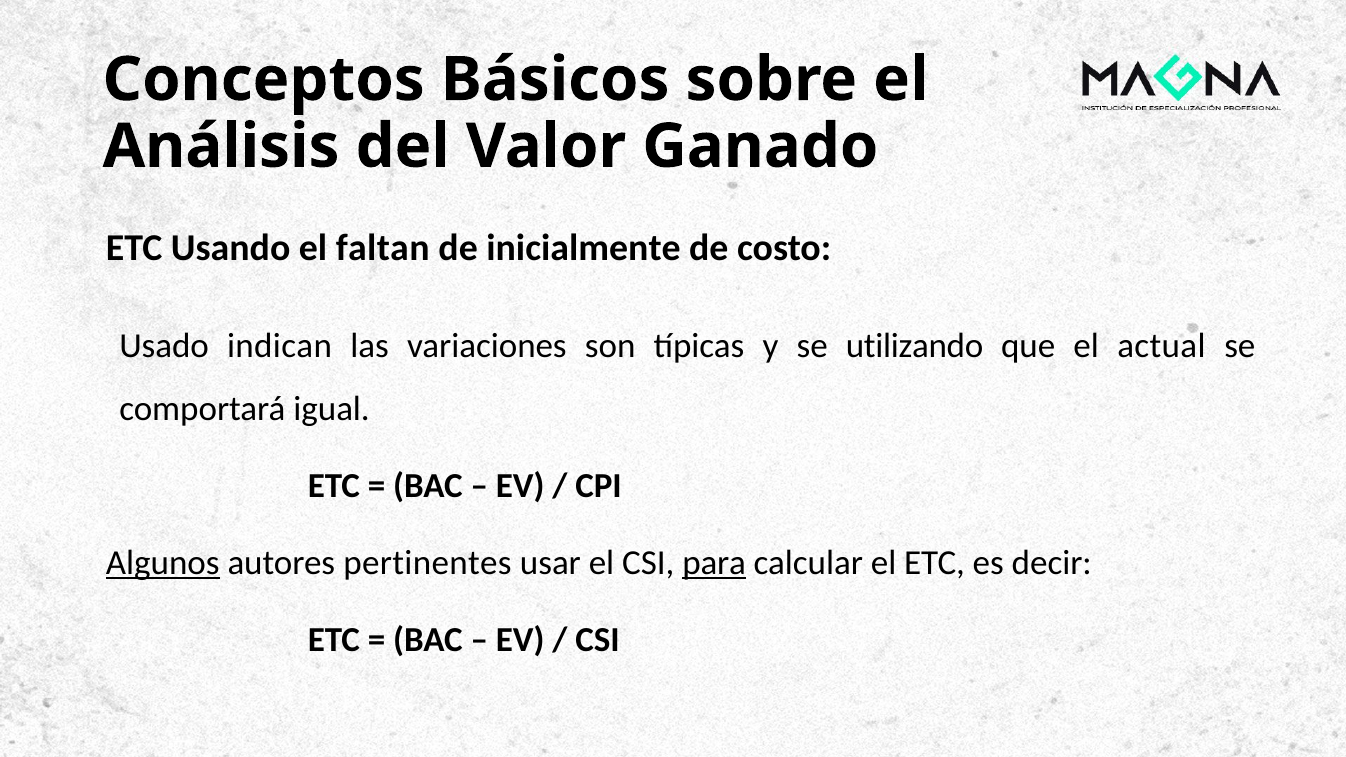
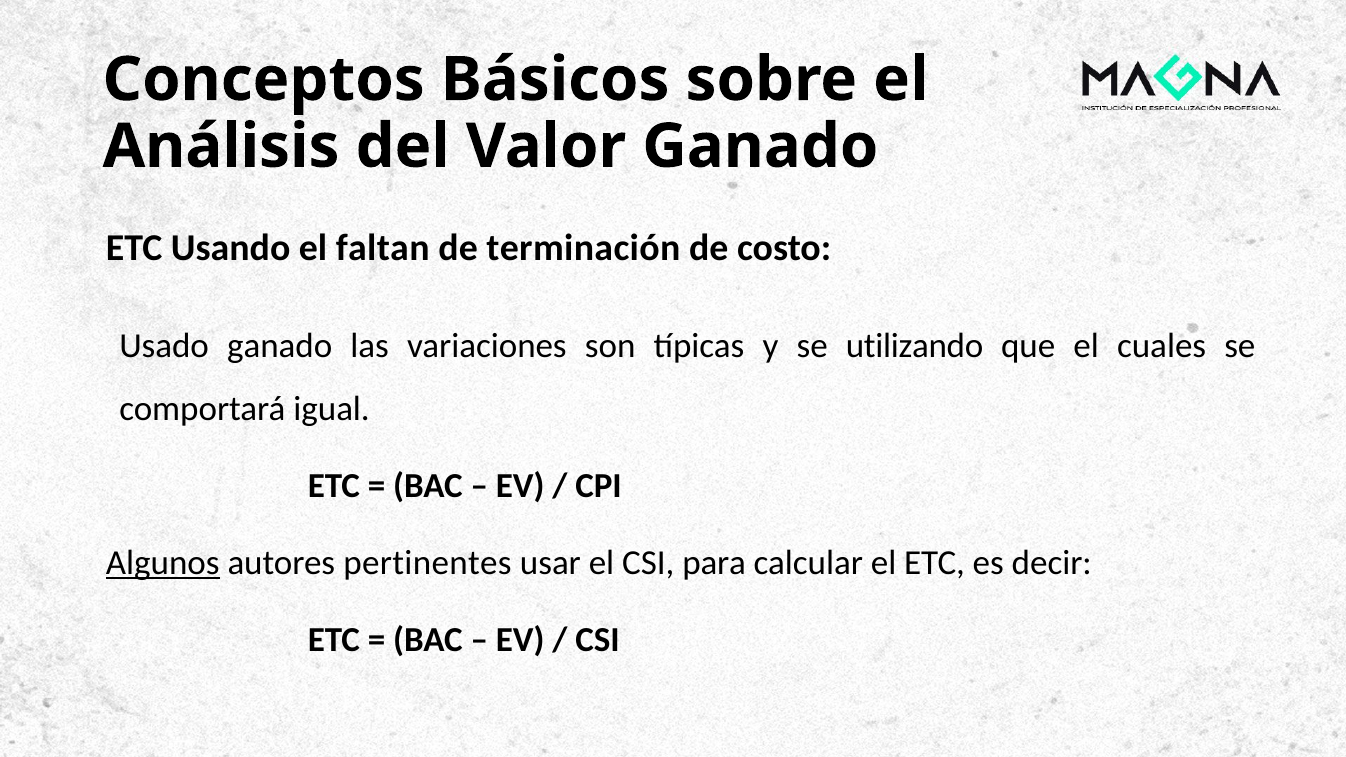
inicialmente: inicialmente -> terminación (583, 248)
Usado indican: indican -> ganado (280, 345)
actual: actual -> cuales (1162, 345)
para underline: present -> none (714, 563)
